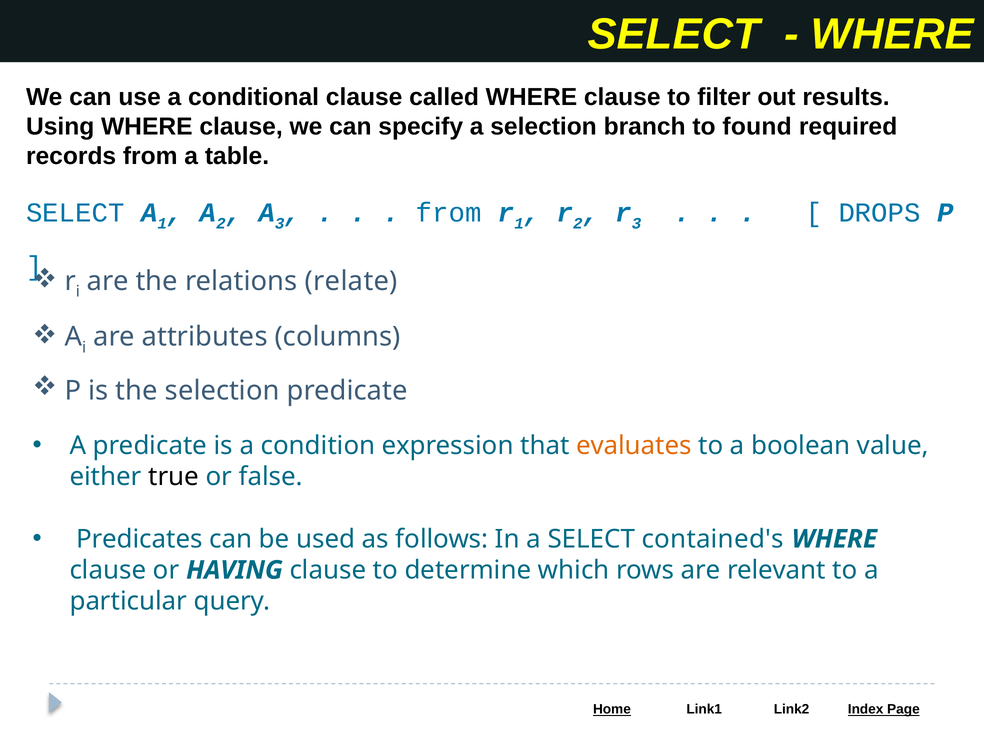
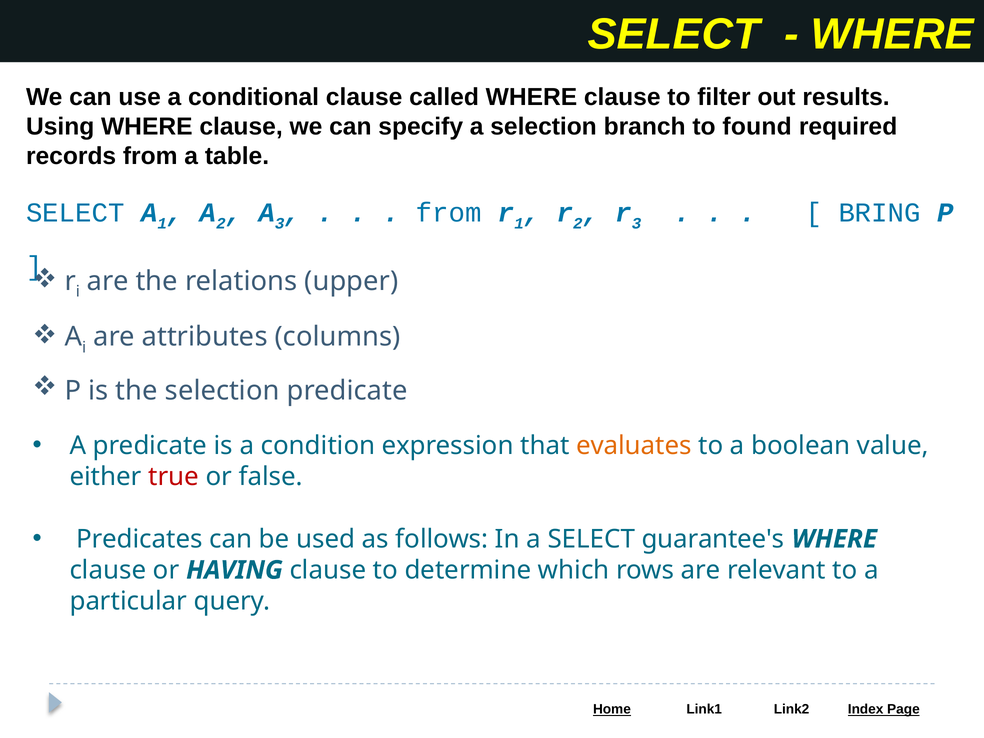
DROPS: DROPS -> BRING (880, 213)
relate: relate -> upper (351, 281)
true colour: black -> red (174, 477)
contained's: contained's -> guarantee's (713, 539)
